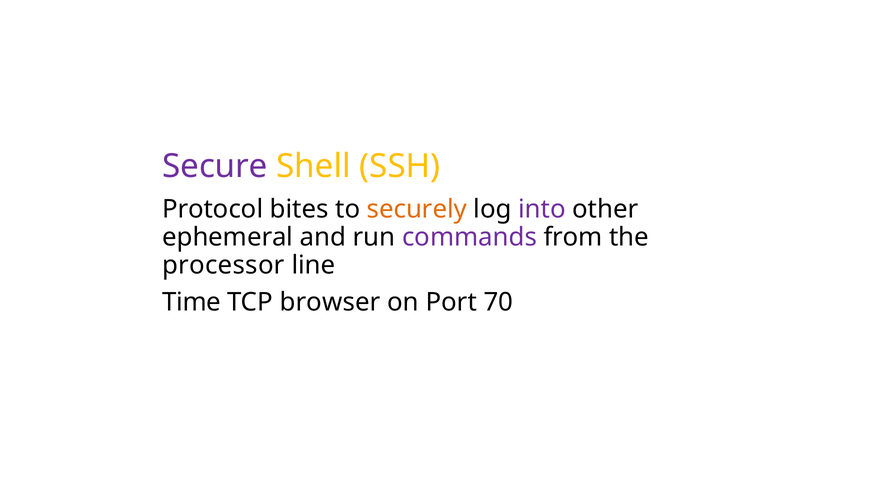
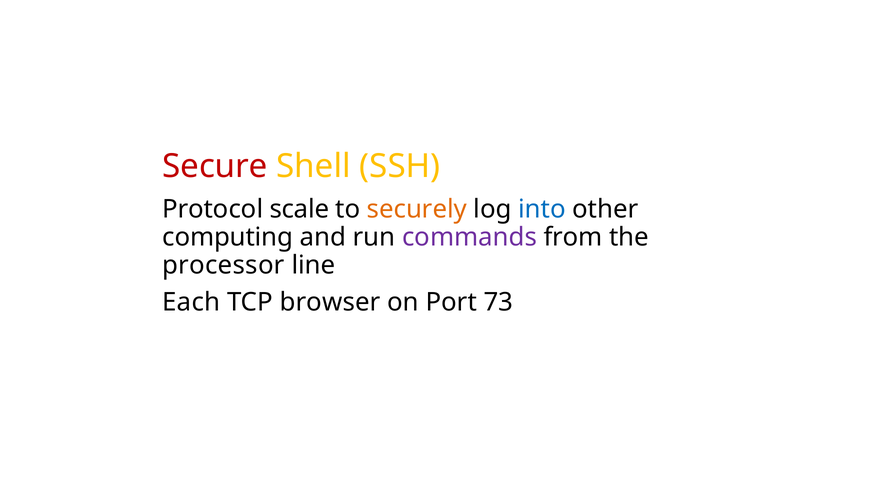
Secure colour: purple -> red (215, 166)
bites: bites -> scale (299, 209)
into colour: purple -> blue (542, 209)
ephemeral: ephemeral -> computing (228, 237)
Time: Time -> Each (191, 302)
70: 70 -> 73 (498, 302)
